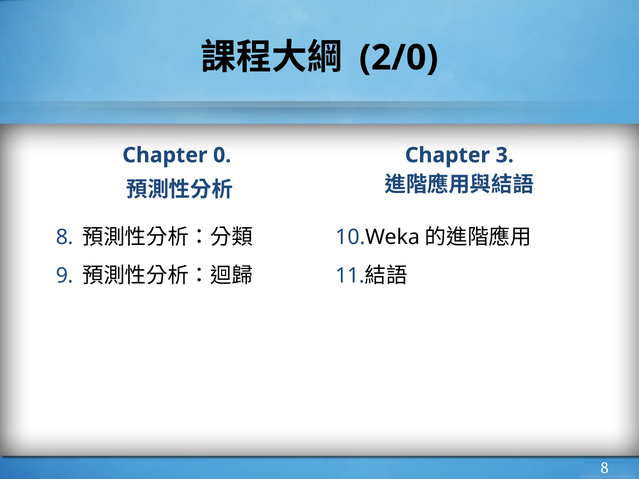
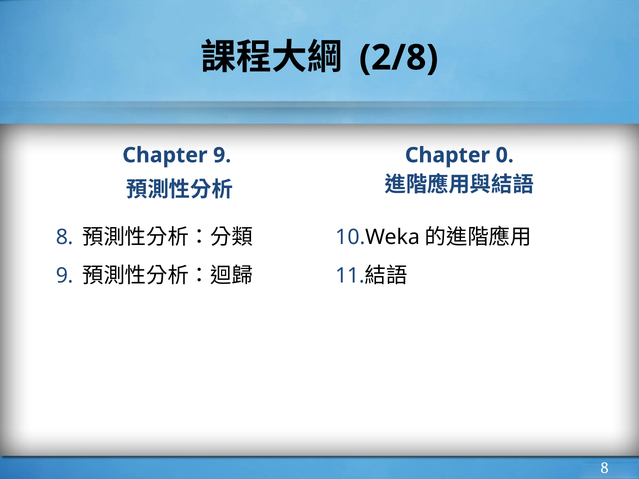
2/0: 2/0 -> 2/8 (399, 58)
Chapter 0: 0 -> 9 (222, 155)
3: 3 -> 0 (505, 155)
